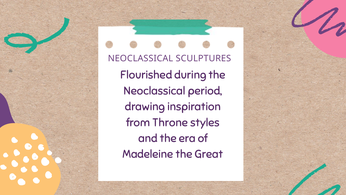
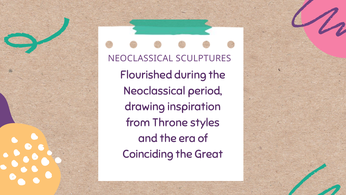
Madeleine: Madeleine -> Coinciding (148, 154)
